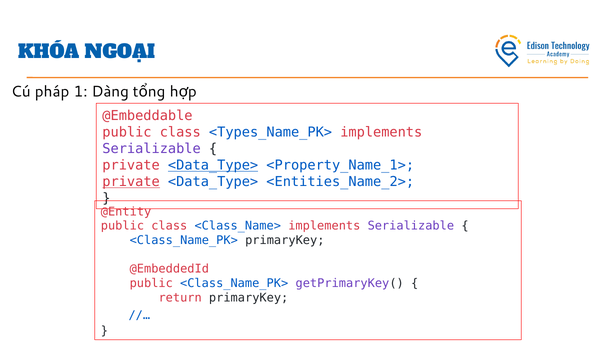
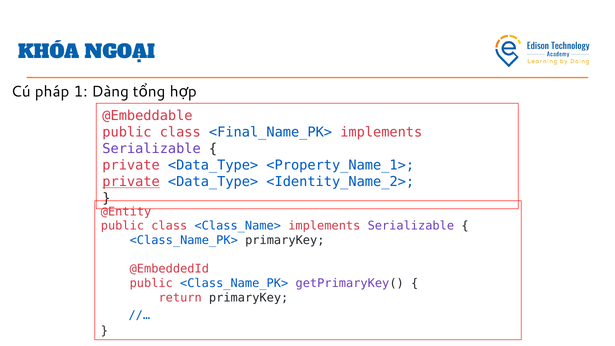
<Types_Name_PK>: <Types_Name_PK> -> <Final_Name_PK> (271, 132)
<Data_Type> underline: present -> none (213, 165)
<Entities_Name_2>: <Entities_Name_2> -> <Identity_Name_2> (340, 182)
